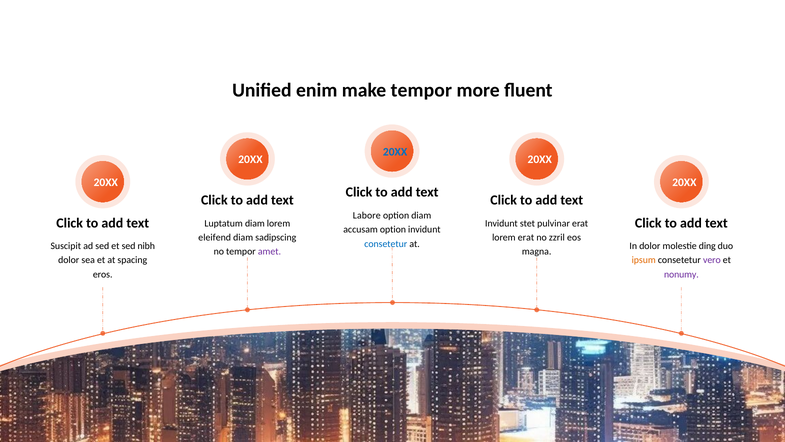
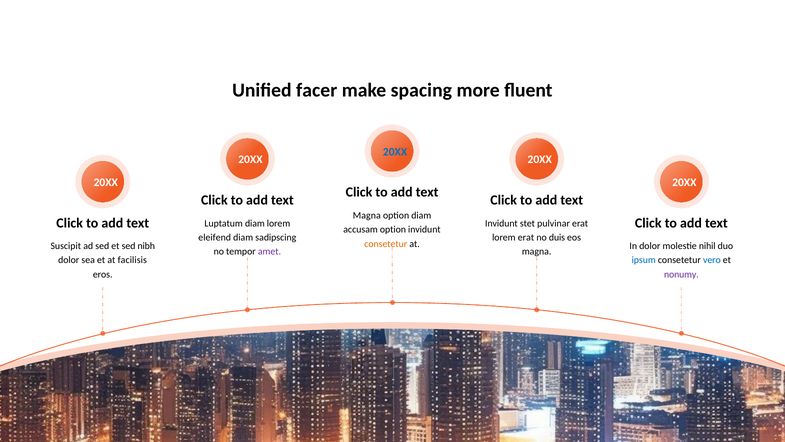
enim: enim -> facer (317, 90)
make tempor: tempor -> spacing (421, 90)
Labore: Labore -> Magna (367, 215)
zzril: zzril -> duis (557, 237)
consetetur colour: blue -> orange (386, 244)
ding: ding -> nihil (707, 246)
spacing: spacing -> facilisis (132, 260)
ipsum colour: orange -> blue (644, 260)
vero colour: purple -> blue (712, 260)
